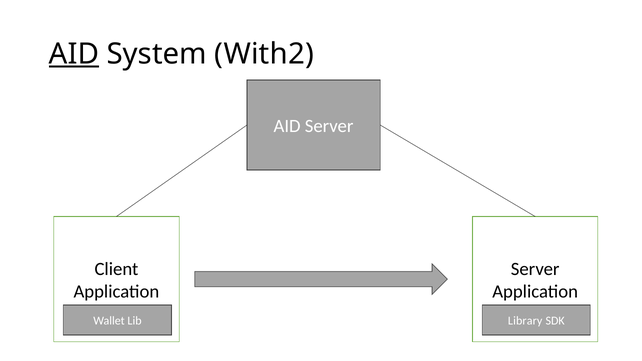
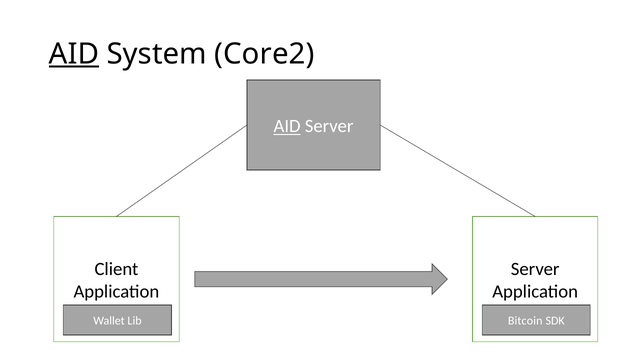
With2: With2 -> Core2 (264, 54)
AID underline: none -> present (287, 126)
Library: Library -> Bitcoin (525, 321)
